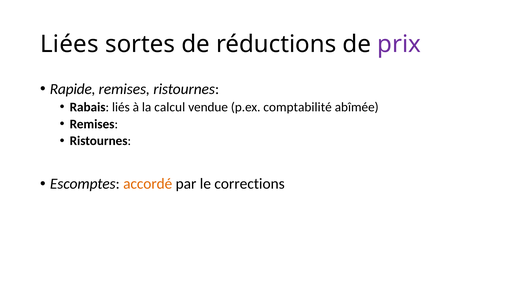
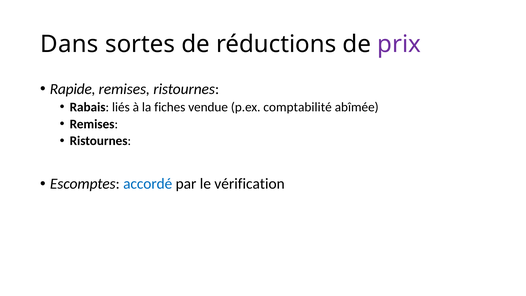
Liées: Liées -> Dans (69, 44)
calcul: calcul -> fiches (170, 107)
accordé colour: orange -> blue (148, 184)
corrections: corrections -> vérification (250, 184)
